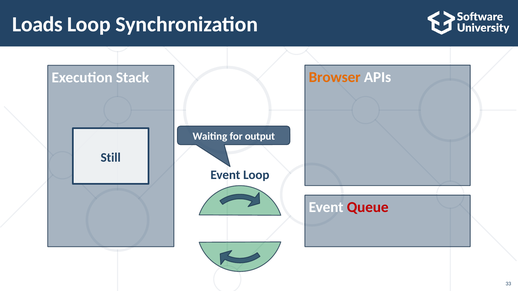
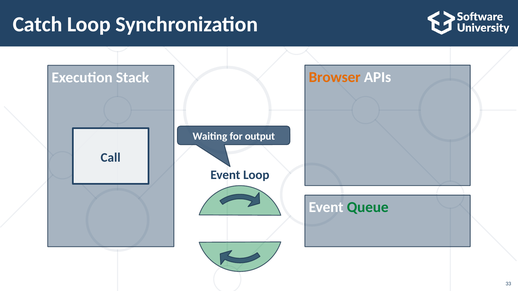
Loads: Loads -> Catch (38, 25)
Still: Still -> Call (111, 158)
Queue colour: red -> green (368, 207)
